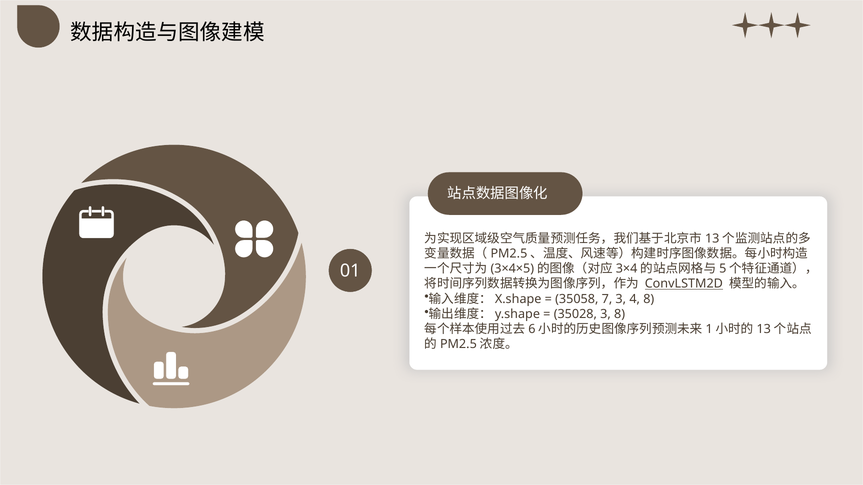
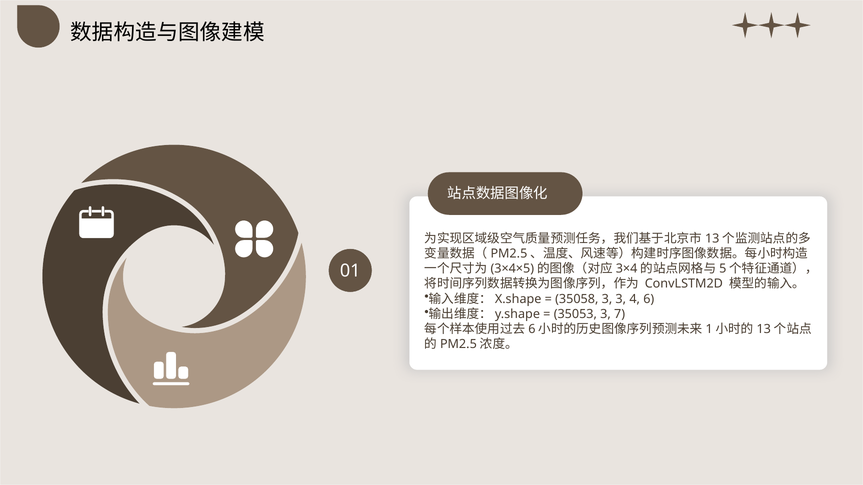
ConvLSTM2D underline: present -> none (684, 284)
35058 7: 7 -> 3 (607, 299)
4 8: 8 -> 6 (649, 299)
35028: 35028 -> 35053 (575, 314)
3 8: 8 -> 7 (620, 314)
